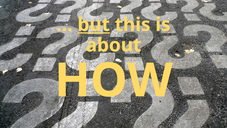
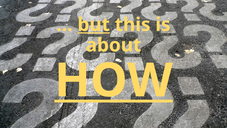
HOW underline: none -> present (114, 81)
